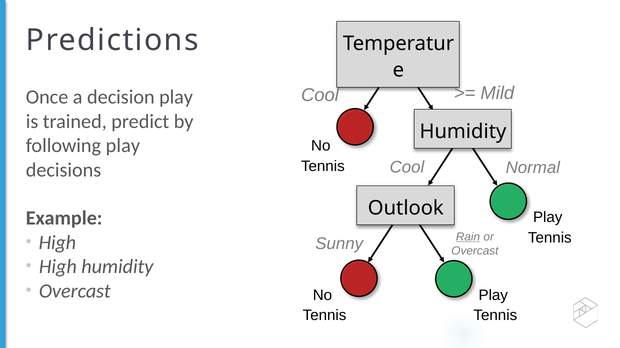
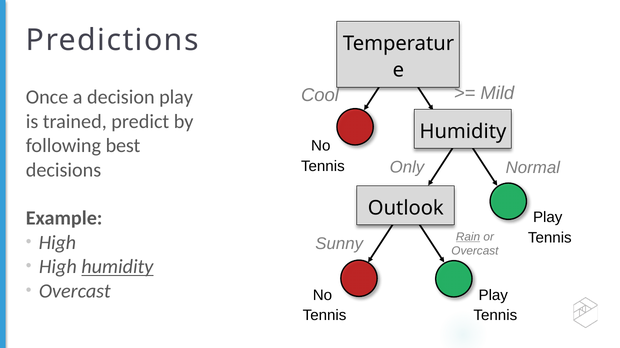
following play: play -> best (123, 146)
Cool: Cool -> Only (407, 167)
humidity underline: none -> present (117, 267)
